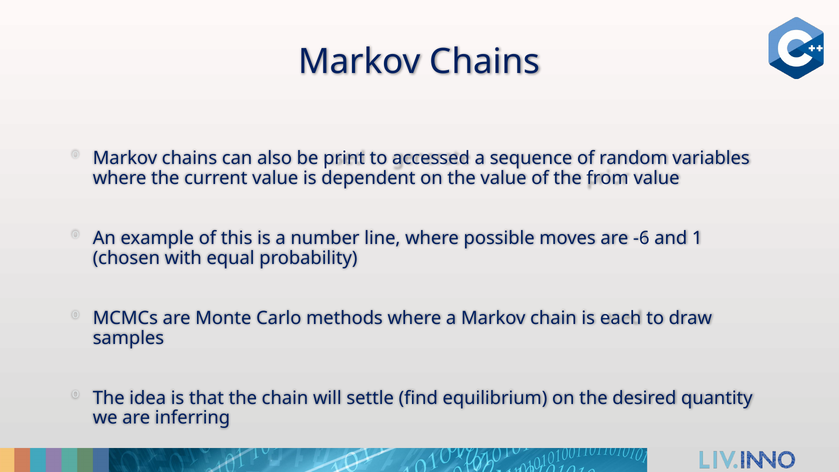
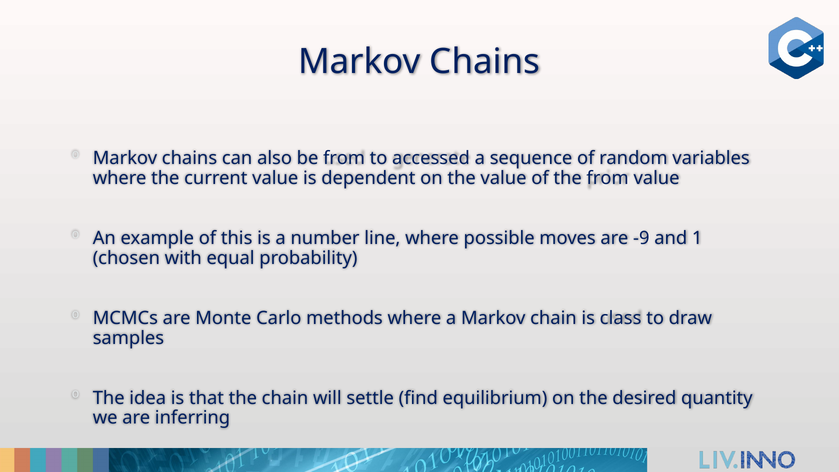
be print: print -> from (344, 158)
-6: -6 -> -9 (641, 238)
each: each -> class (621, 318)
